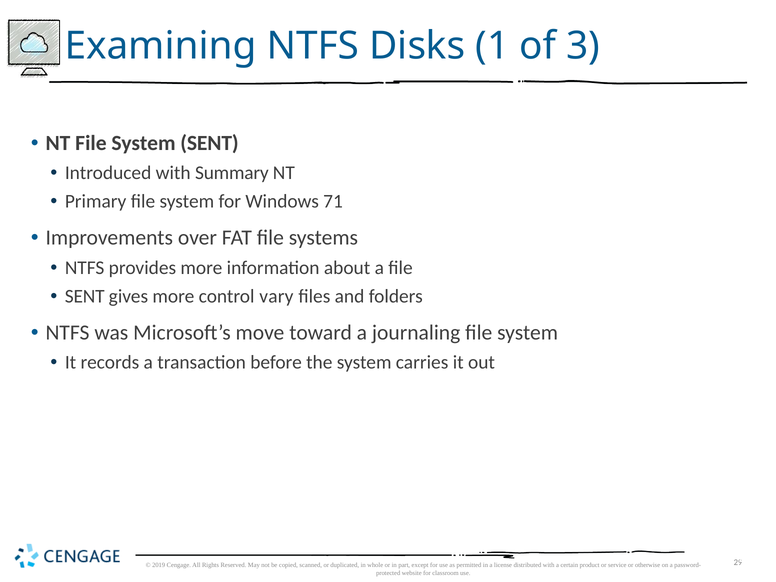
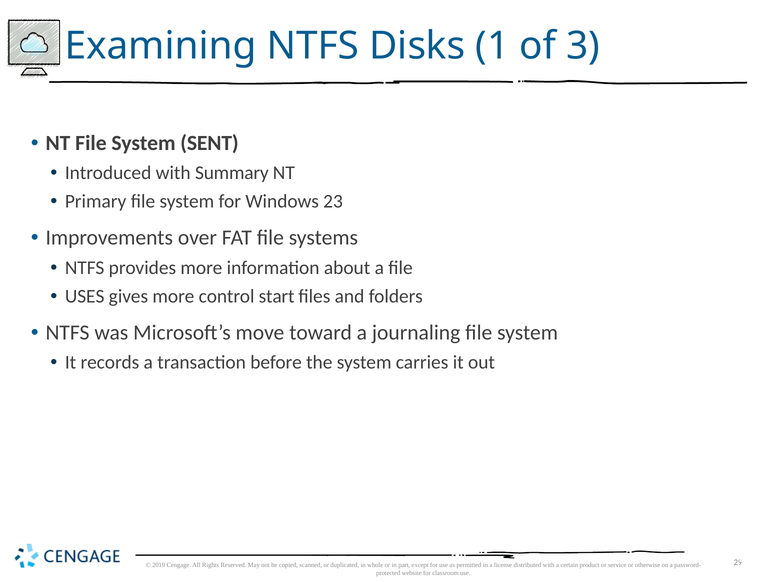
71: 71 -> 23 (333, 201)
SENT: SENT -> USES (85, 296)
vary: vary -> start (277, 296)
